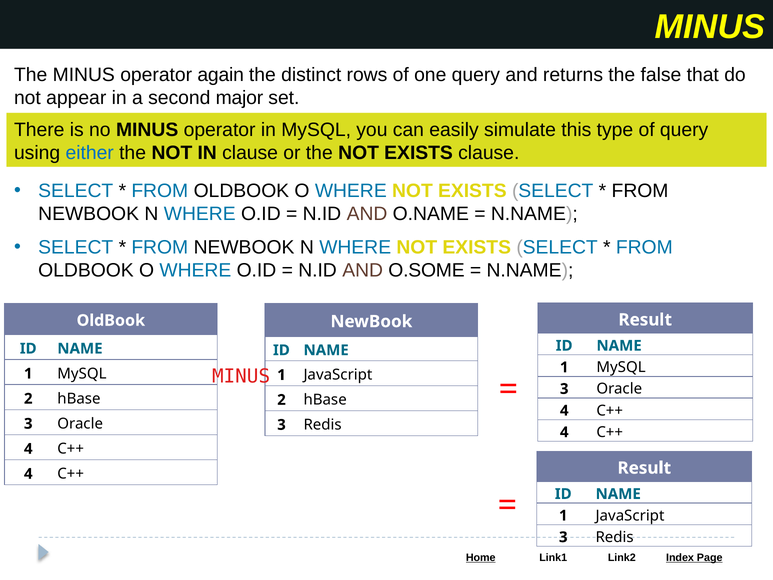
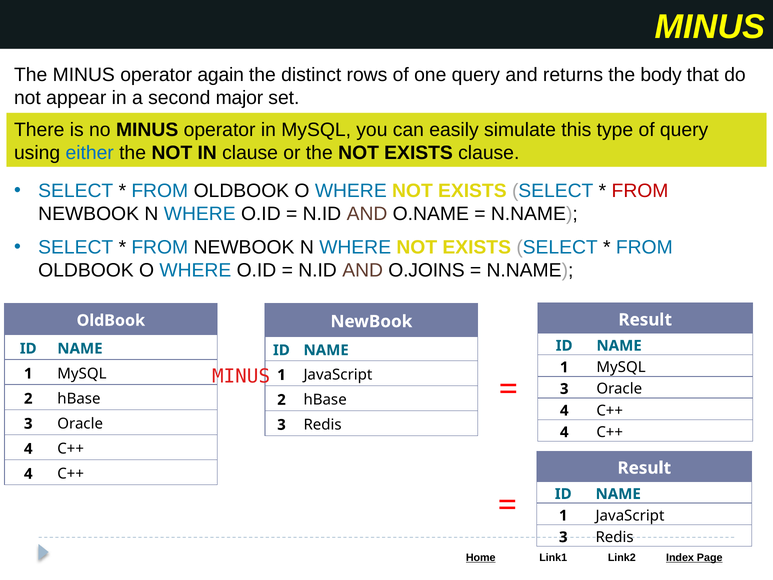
false: false -> body (661, 75)
FROM colour: black -> red (640, 191)
O.SOME: O.SOME -> O.JOINS (426, 271)
